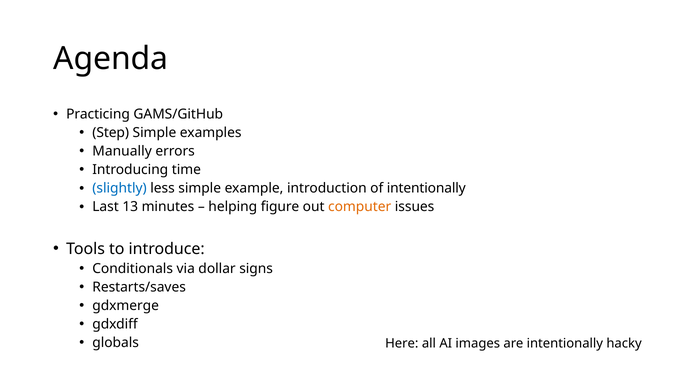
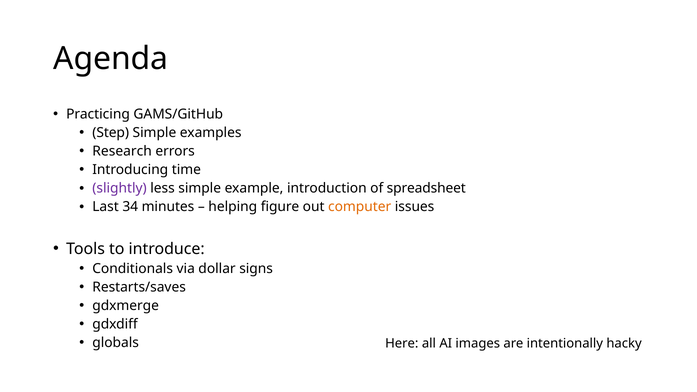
Manually: Manually -> Research (122, 151)
slightly colour: blue -> purple (120, 188)
of intentionally: intentionally -> spreadsheet (426, 188)
13: 13 -> 34 (130, 207)
